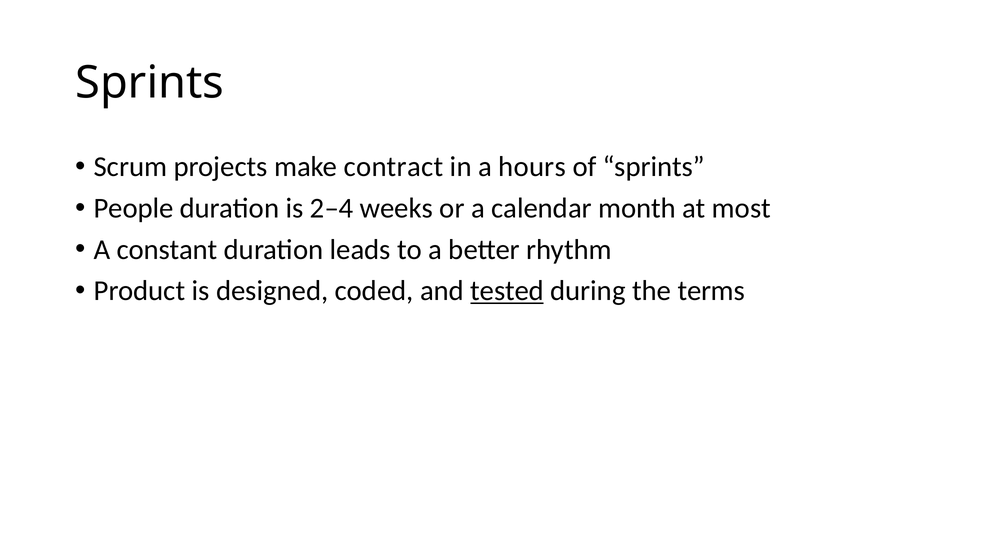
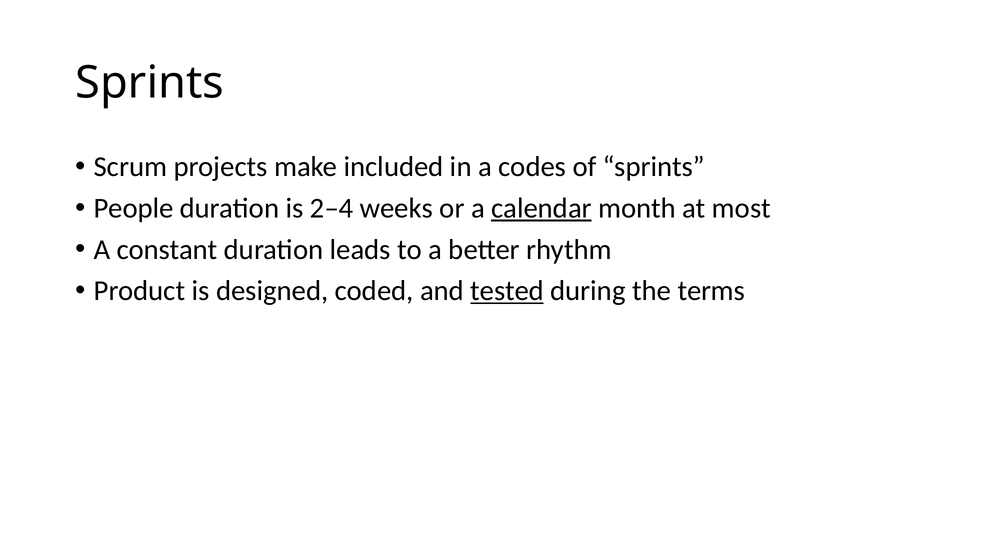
contract: contract -> included (394, 167)
hours: hours -> codes (532, 167)
calendar underline: none -> present (542, 208)
